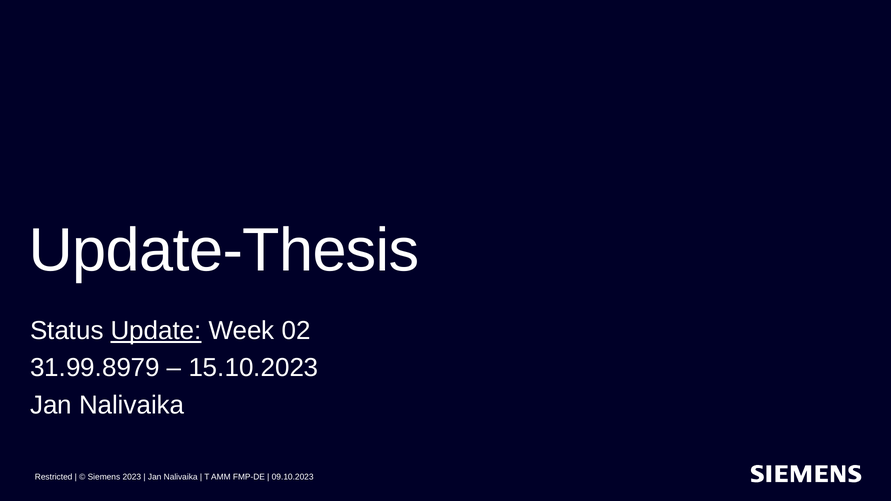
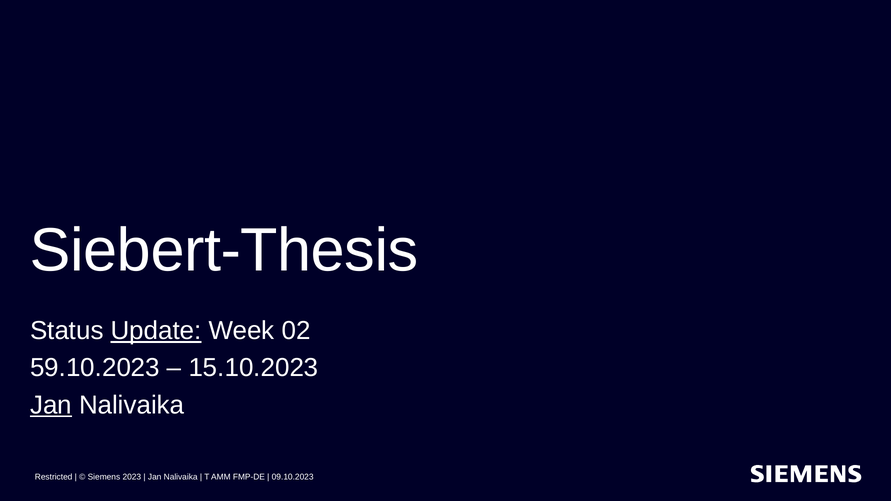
Update-Thesis: Update-Thesis -> Siebert-Thesis (224, 251)
31.99.8979: 31.99.8979 -> 59.10.2023 (95, 368)
Jan underline: none -> present (51, 405)
